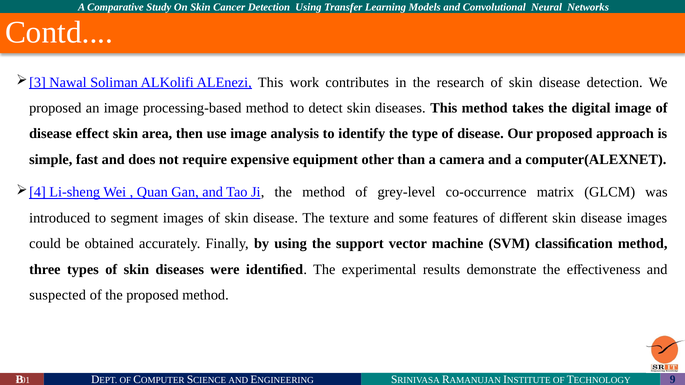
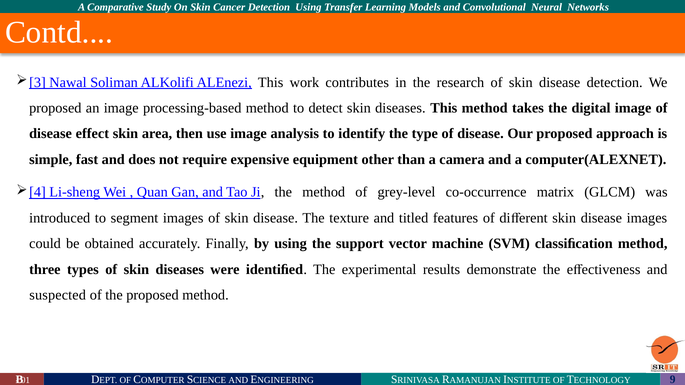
some: some -> titled (414, 218)
